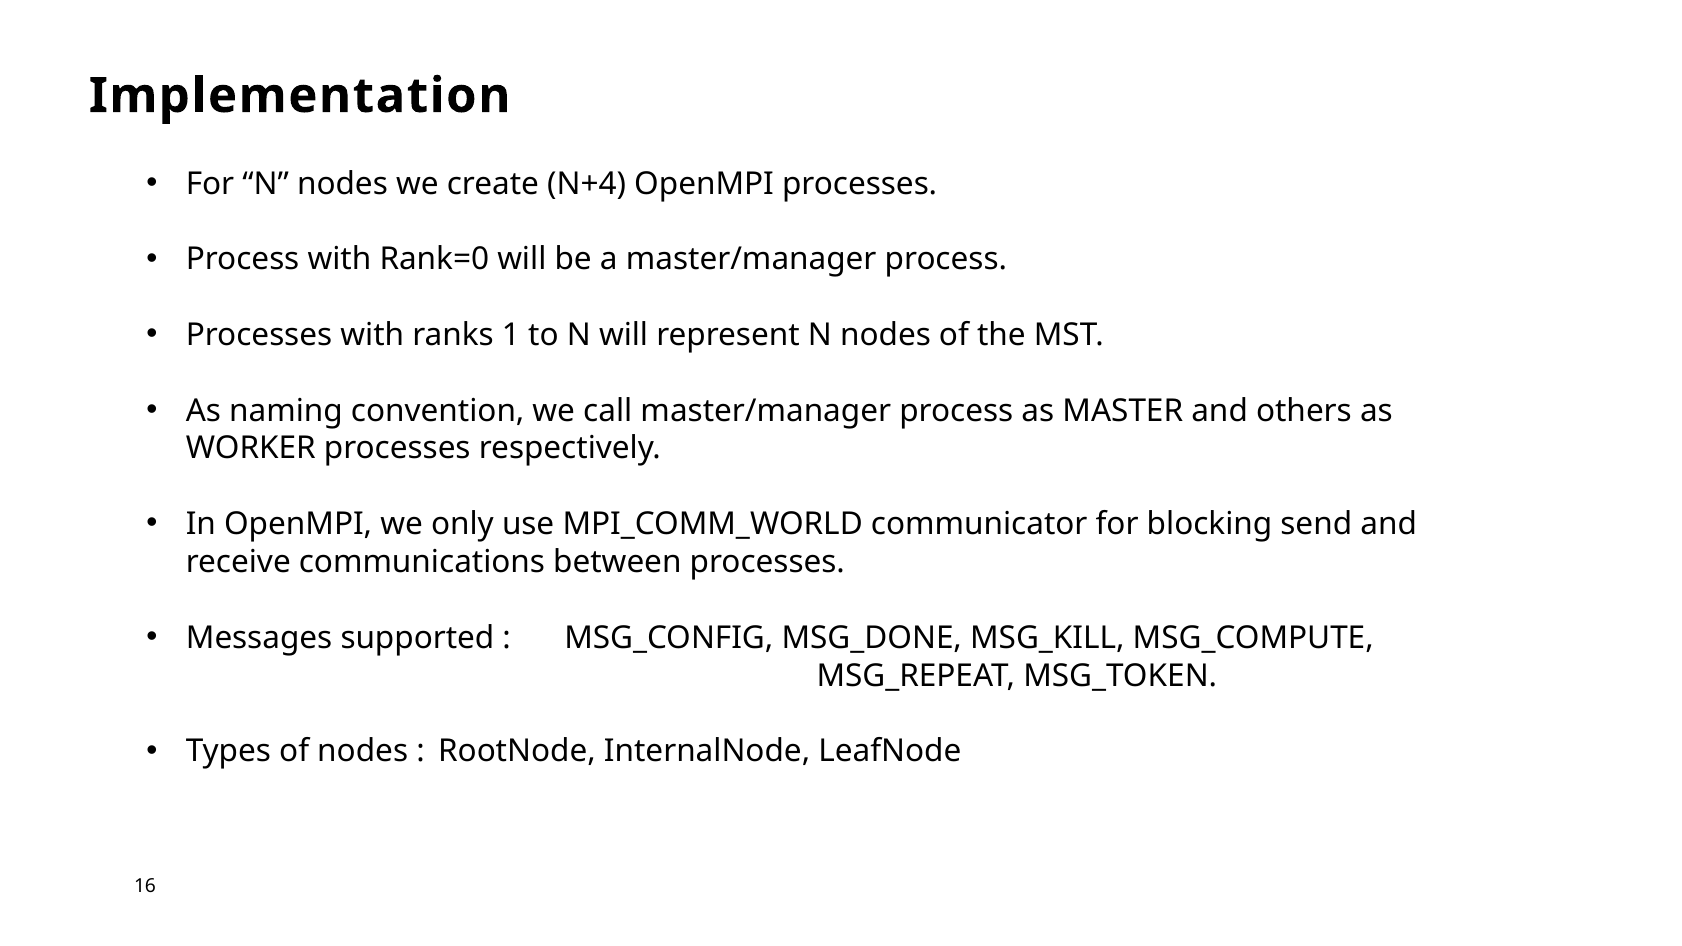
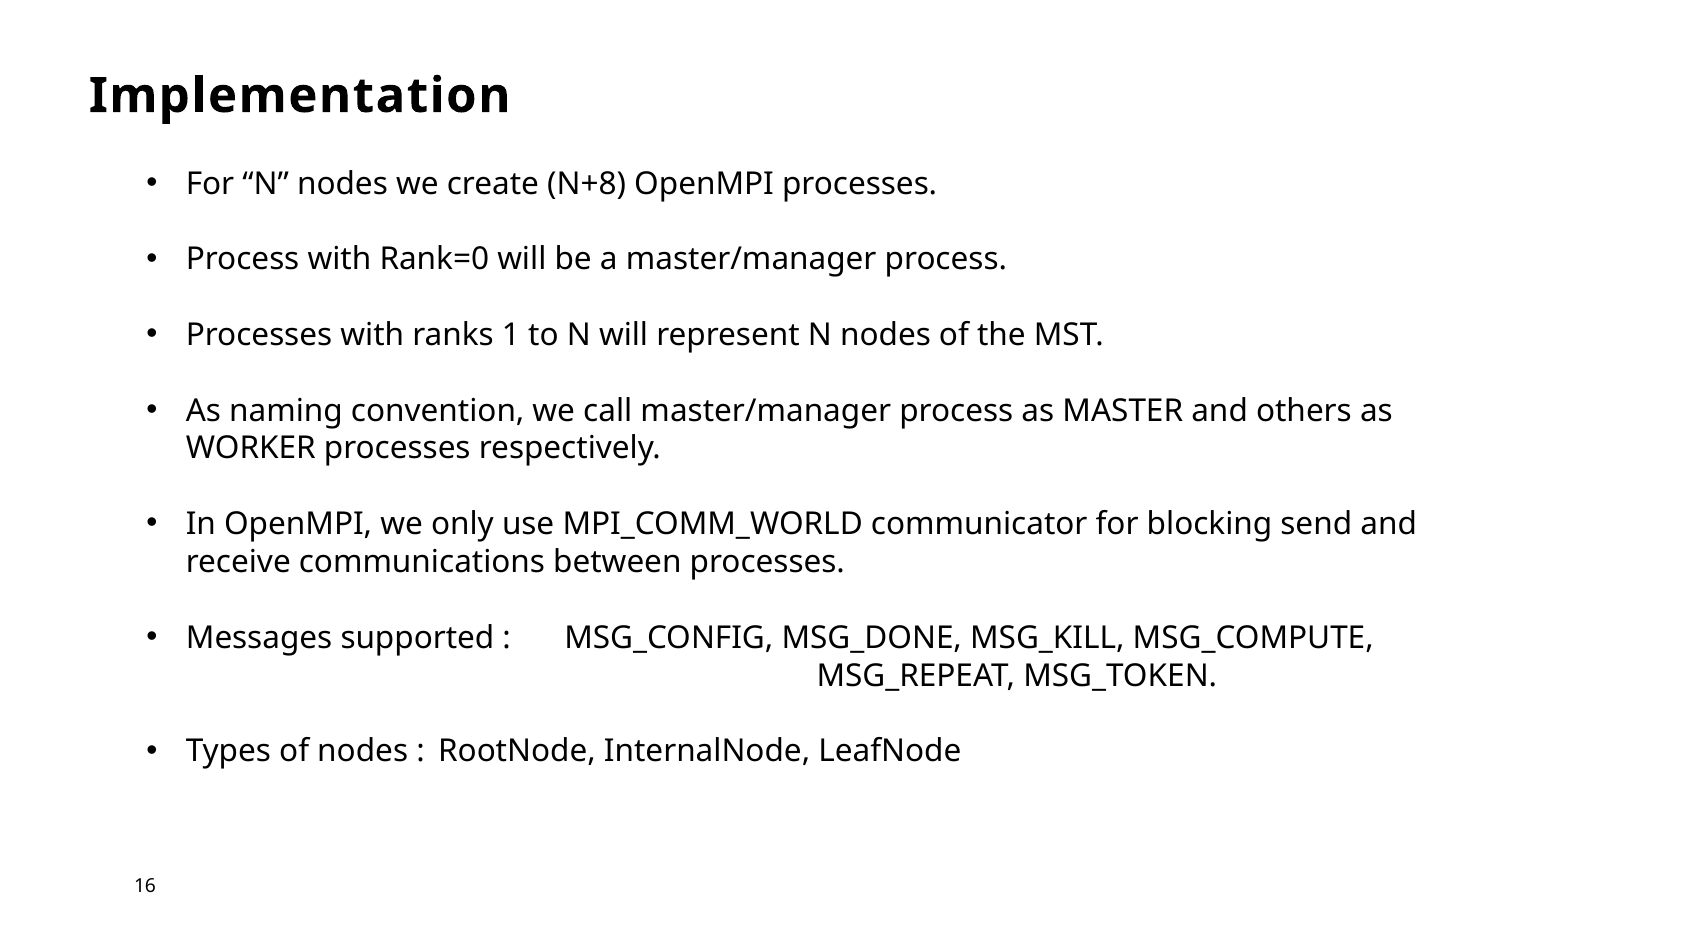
N+4: N+4 -> N+8 (587, 184)
